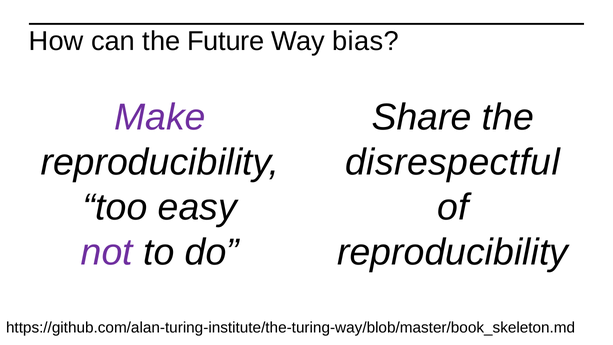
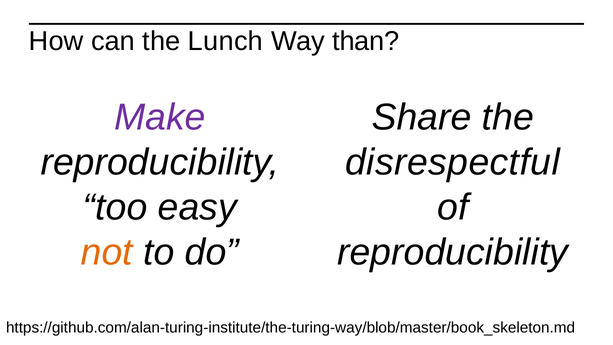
Future: Future -> Lunch (225, 41)
bias: bias -> than (366, 41)
not colour: purple -> orange (107, 252)
